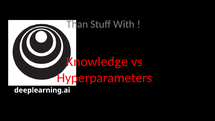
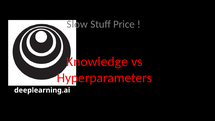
Than: Than -> Slow (77, 24)
With: With -> Price (124, 24)
